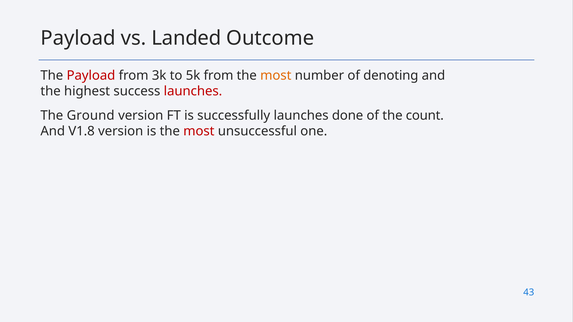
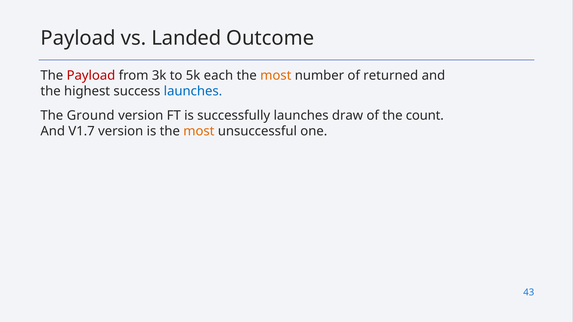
5k from: from -> each (218, 76)
denoting: denoting -> returned (391, 76)
launches colour: red -> blue (193, 91)
done: done -> draw (348, 115)
V1.8: V1.8 -> V1.7 (82, 131)
most colour: red -> orange (199, 131)
